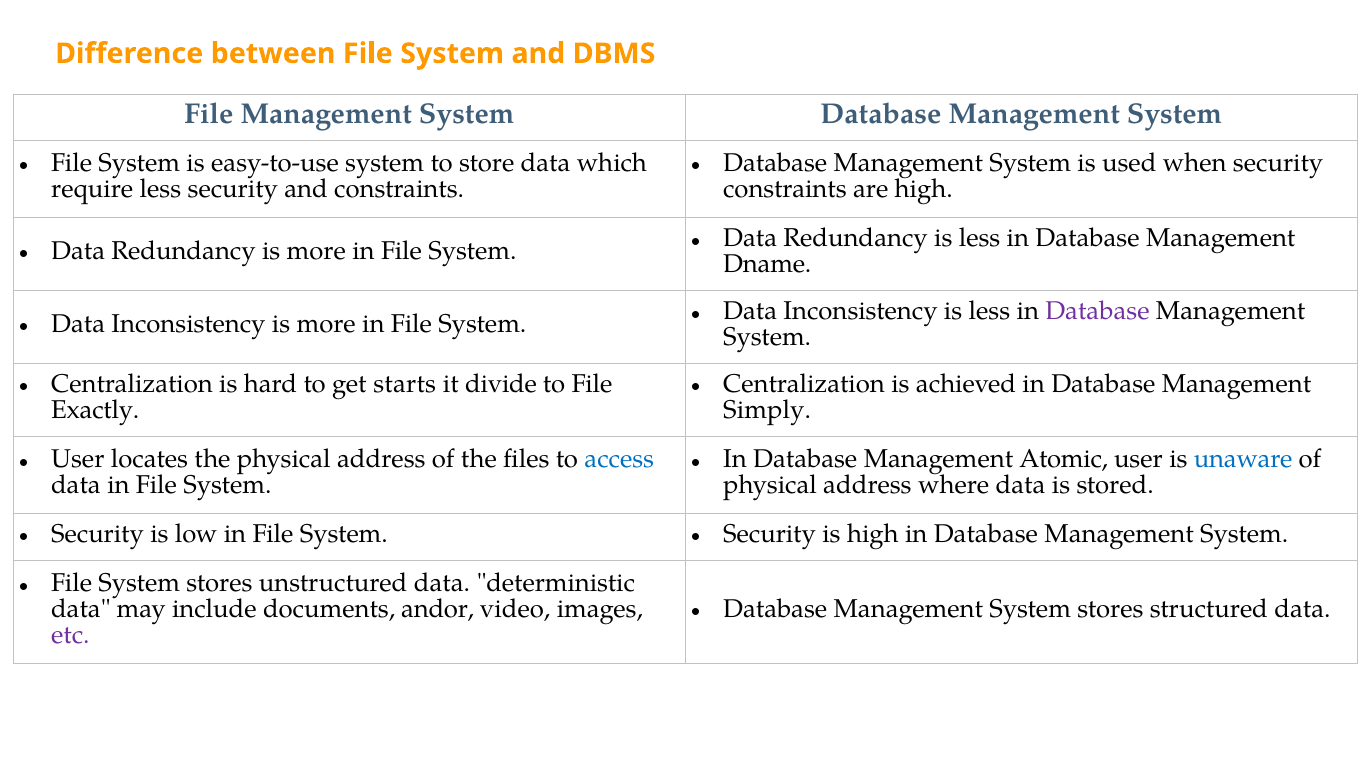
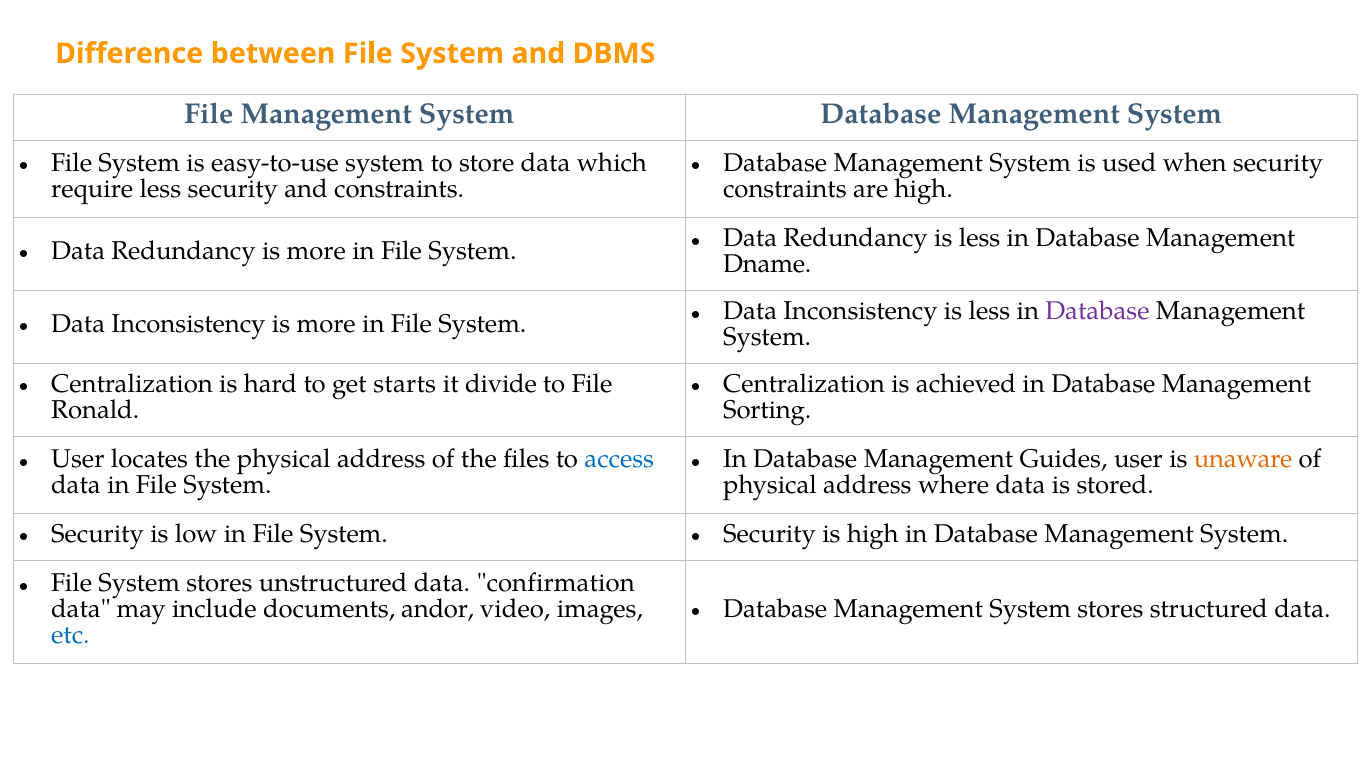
Exactly: Exactly -> Ronald (95, 410)
Simply: Simply -> Sorting (767, 410)
Atomic: Atomic -> Guides (1064, 460)
unaware colour: blue -> orange (1243, 460)
deterministic: deterministic -> confirmation (556, 584)
etc colour: purple -> blue (70, 635)
